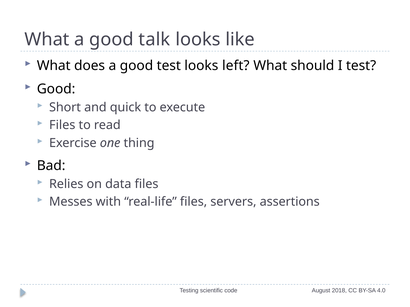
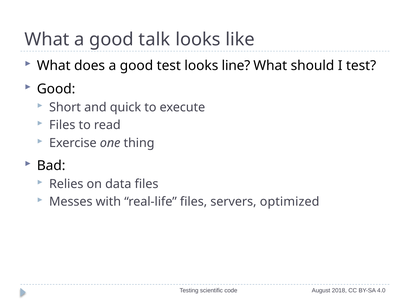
left: left -> line (236, 66)
assertions: assertions -> optimized (290, 202)
